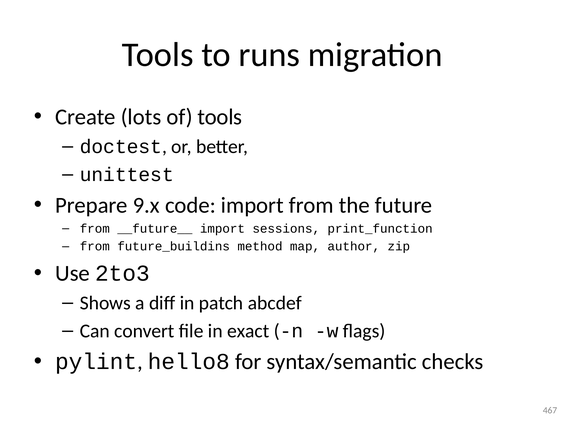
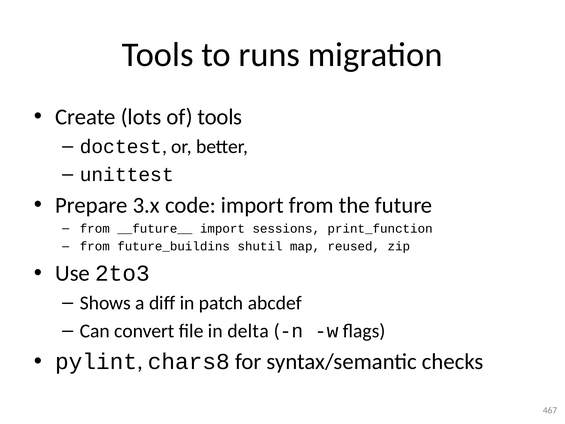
9.x: 9.x -> 3.x (146, 205)
method: method -> shutil (260, 246)
author: author -> reused (354, 246)
exact: exact -> delta (248, 331)
hello8: hello8 -> chars8 (189, 361)
